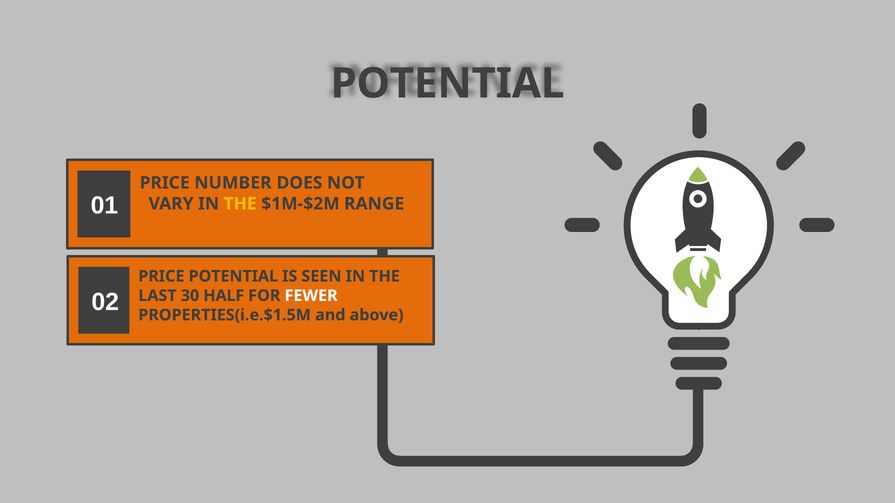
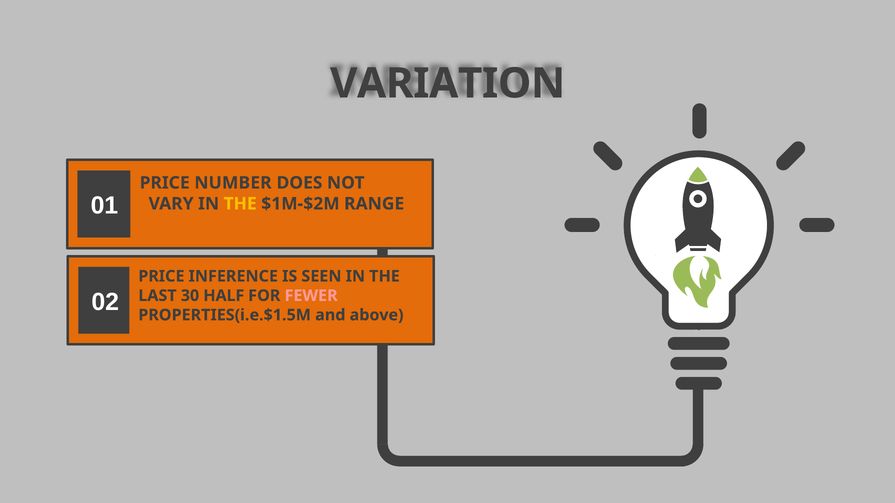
POTENTIAL: POTENTIAL -> VARIATION (448, 84)
PRICE POTENTIAL: POTENTIAL -> INFERENCE (233, 276)
FEWER colour: white -> pink (311, 296)
